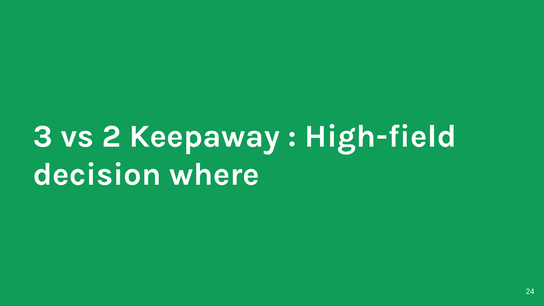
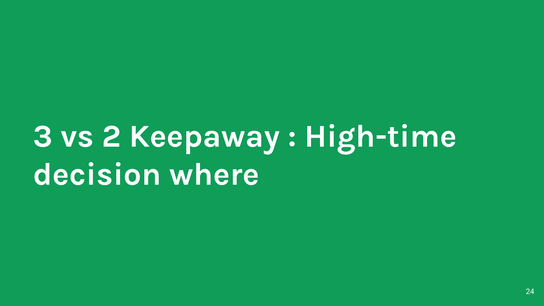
High-field: High-field -> High-time (381, 136)
